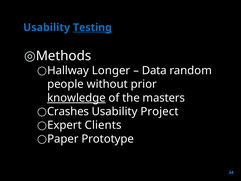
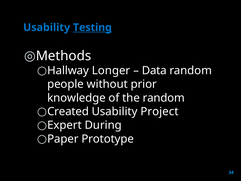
knowledge underline: present -> none (76, 98)
the masters: masters -> random (164, 98)
Crashes: Crashes -> Created (68, 111)
Clients: Clients -> During (103, 125)
